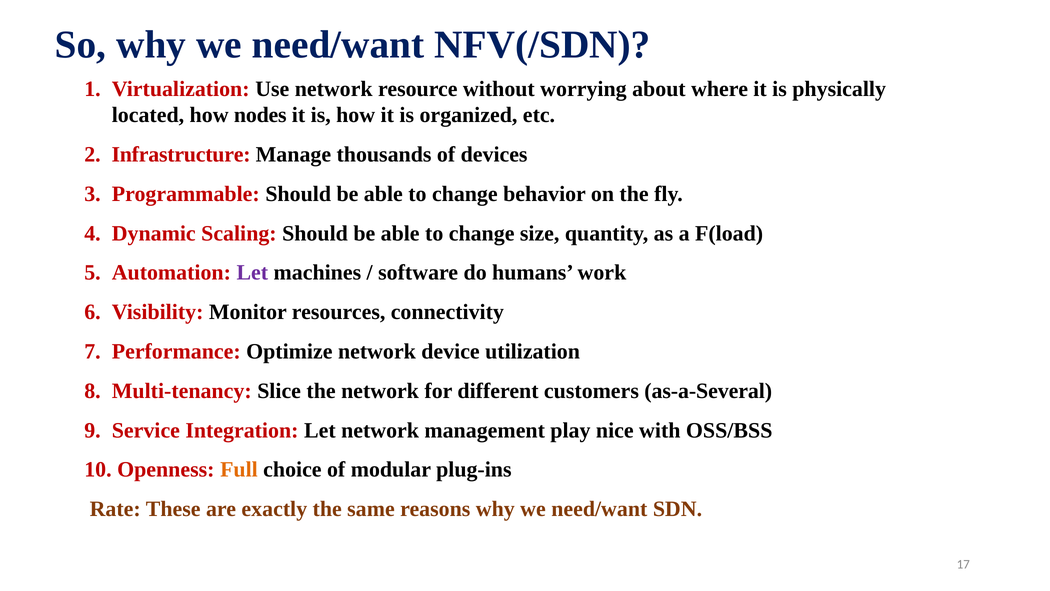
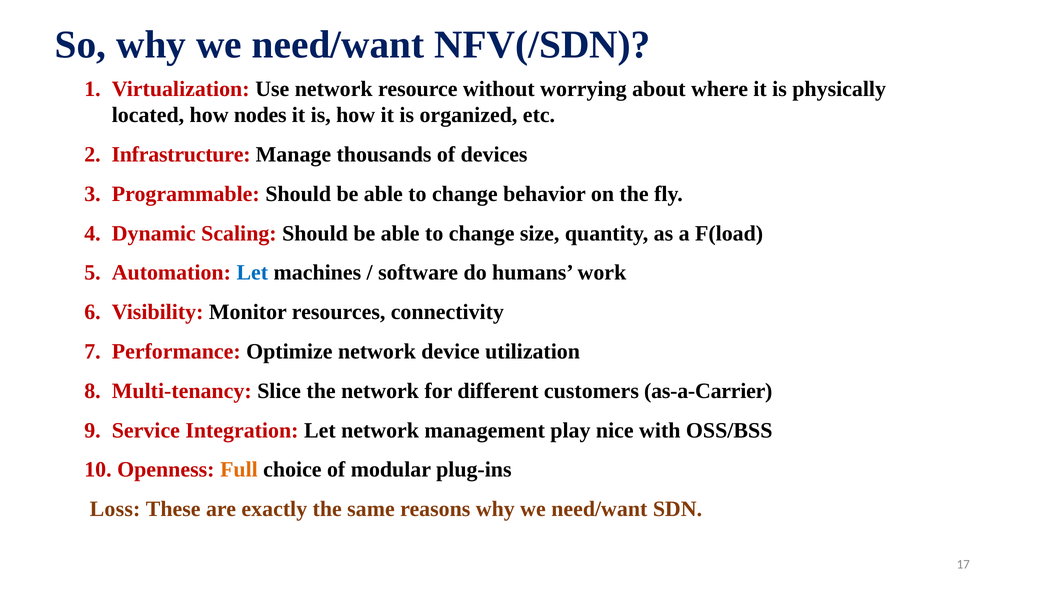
Let colour: purple -> blue (252, 273)
as-a-Several: as-a-Several -> as-a-Carrier (708, 391)
Rate: Rate -> Loss (115, 509)
